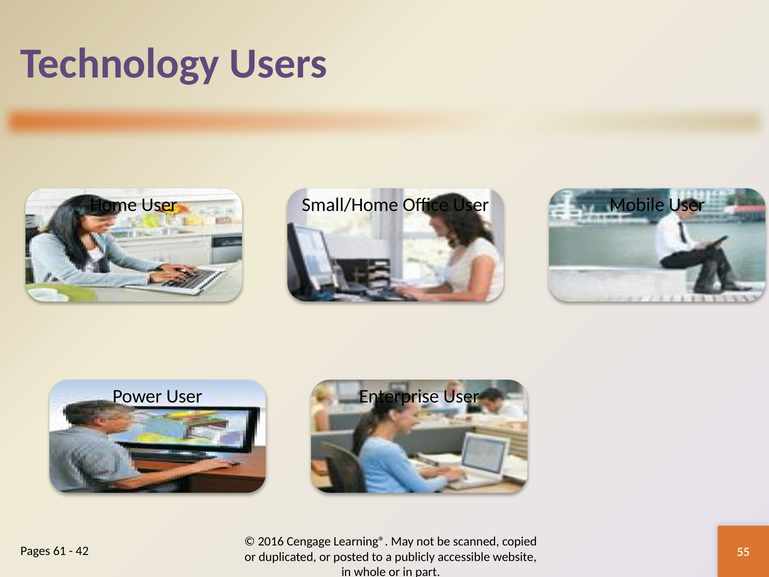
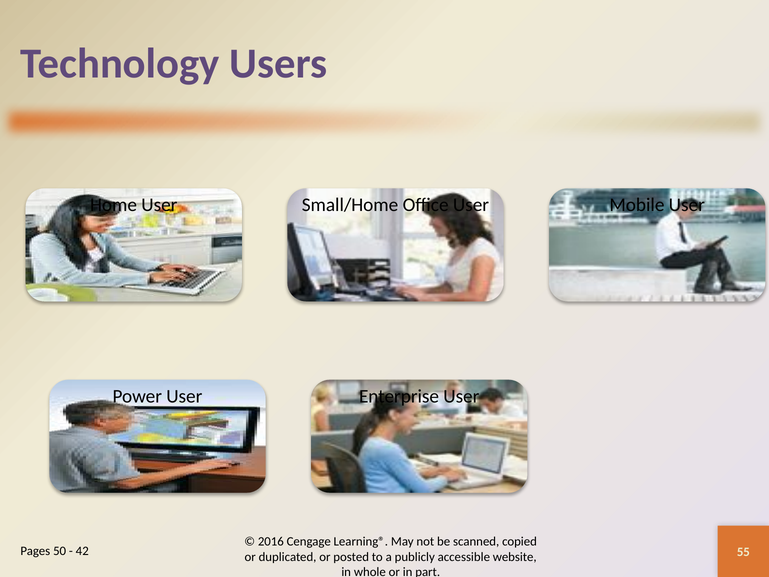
61: 61 -> 50 (60, 551)
